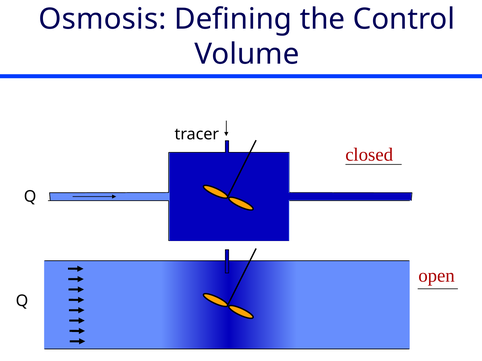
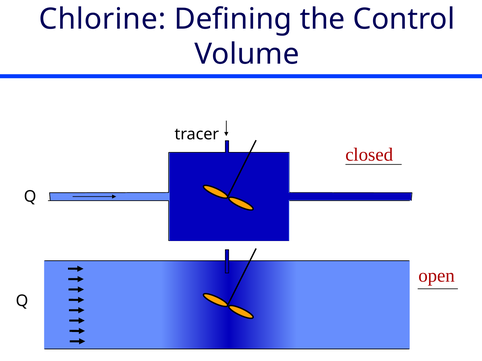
Osmosis: Osmosis -> Chlorine (102, 19)
